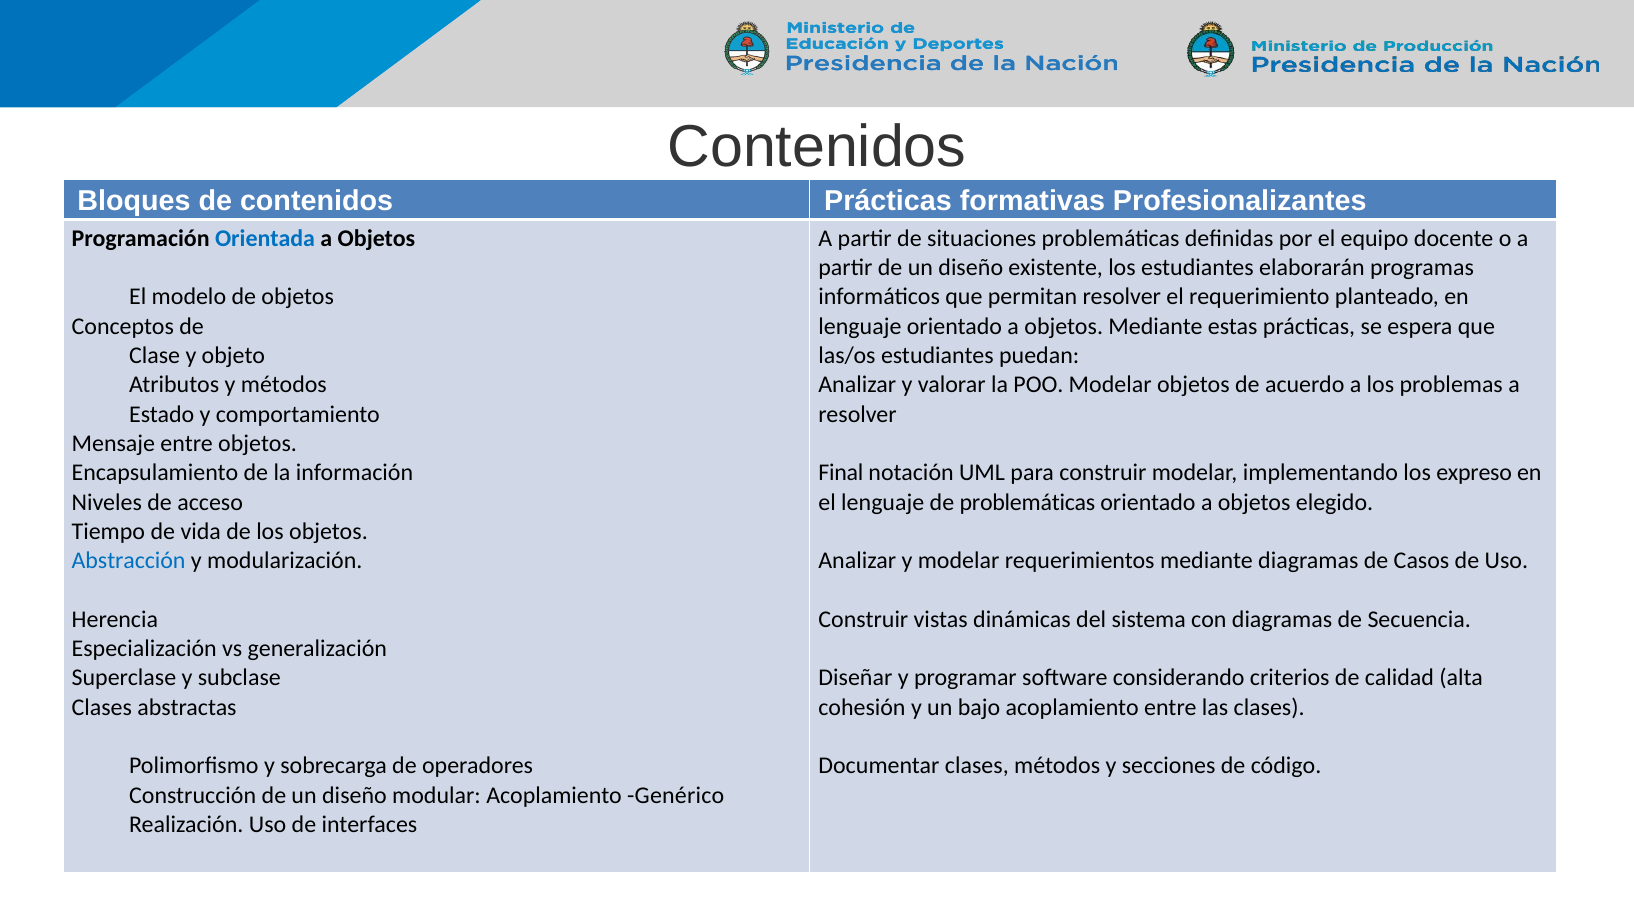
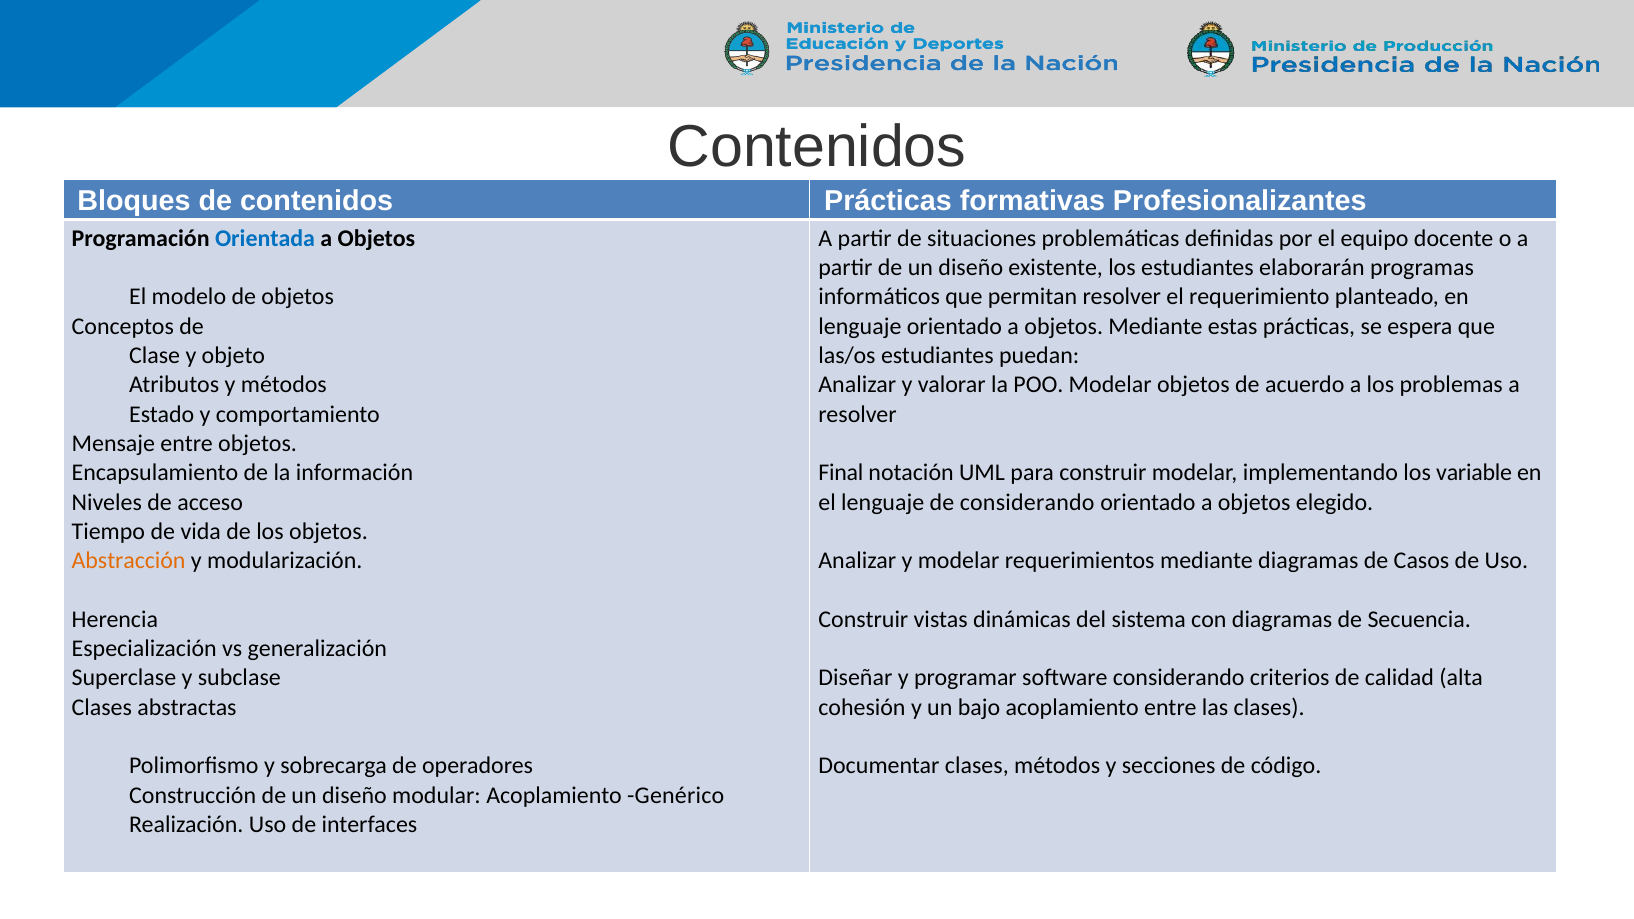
expreso: expreso -> variable (1474, 473)
de problemáticas: problemáticas -> considerando (1027, 502)
Abstracción colour: blue -> orange (129, 561)
